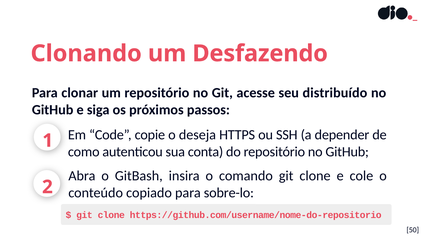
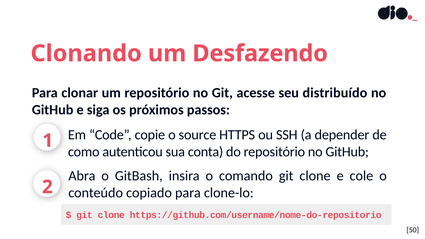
deseja: deseja -> source (197, 135)
sobre-lo: sobre-lo -> clone-lo (229, 193)
